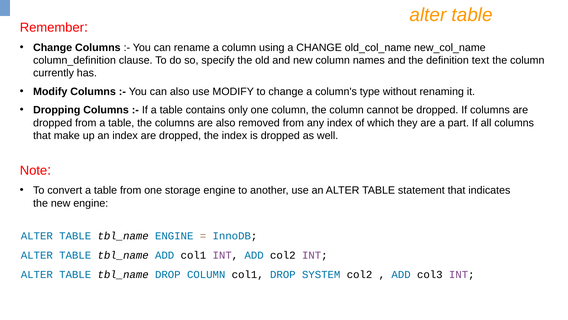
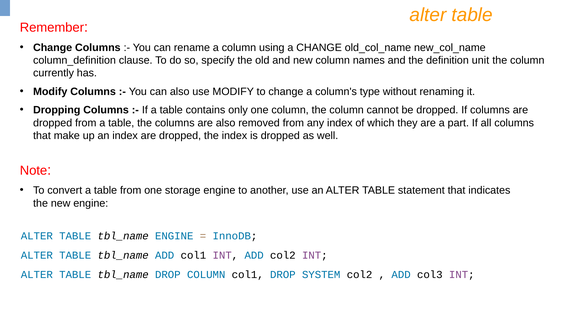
text: text -> unit (481, 60)
